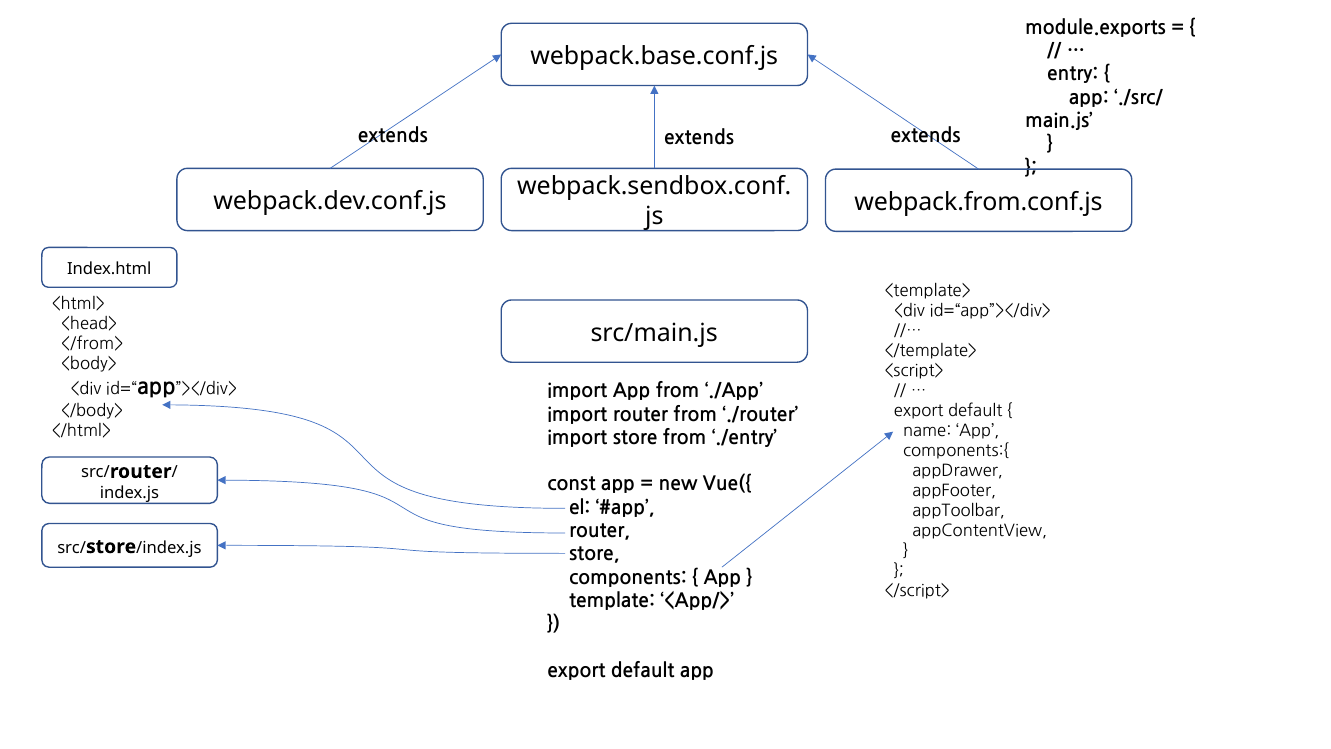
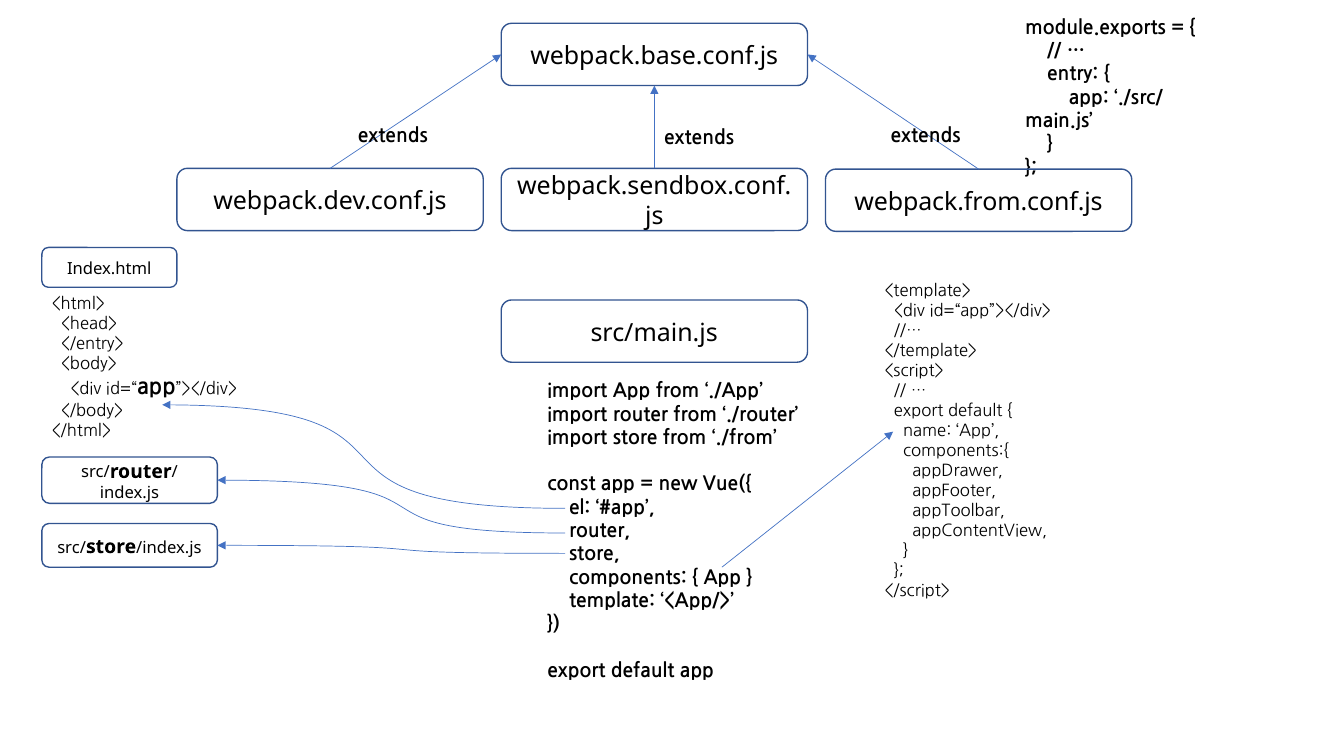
</from>: </from> -> </entry> (92, 344)
./entry: ./entry -> ./from (744, 438)
